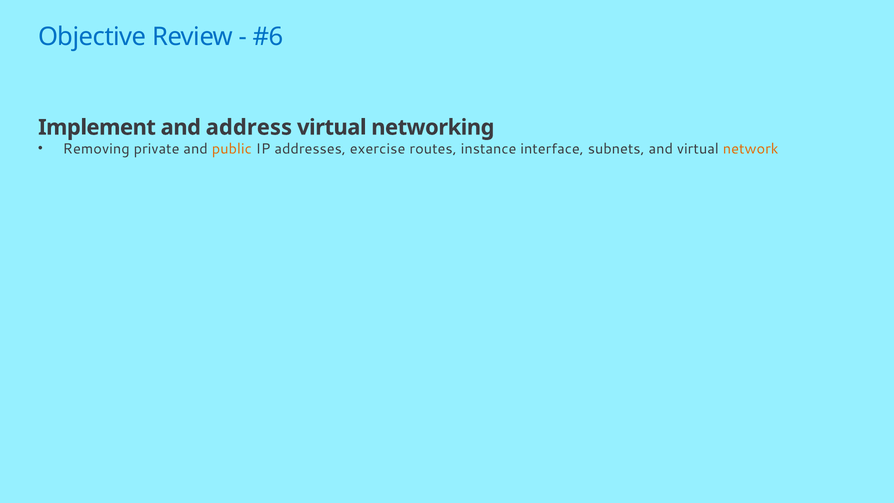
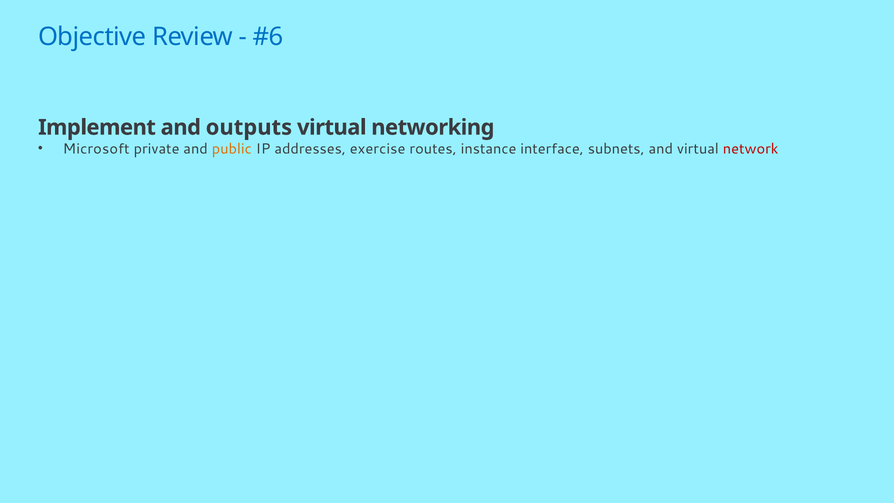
address: address -> outputs (249, 127)
Removing: Removing -> Microsoft (96, 149)
network colour: orange -> red (751, 149)
